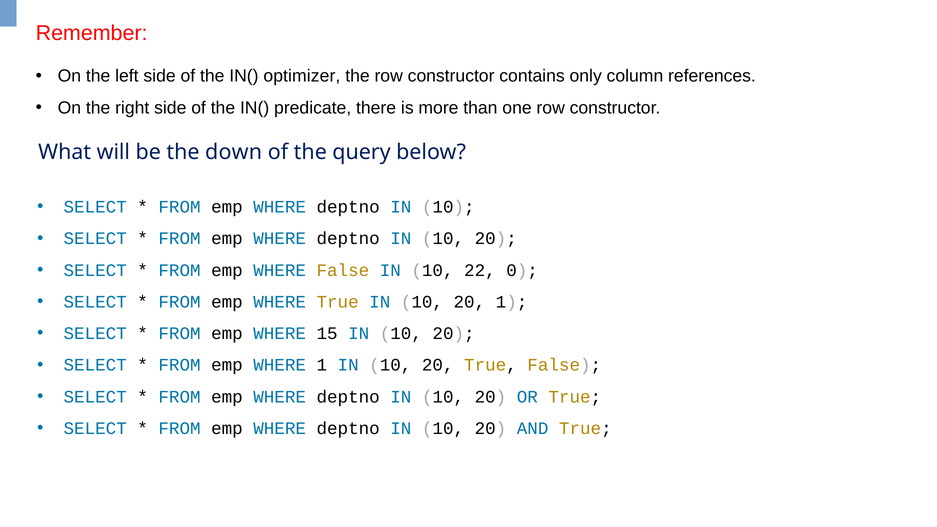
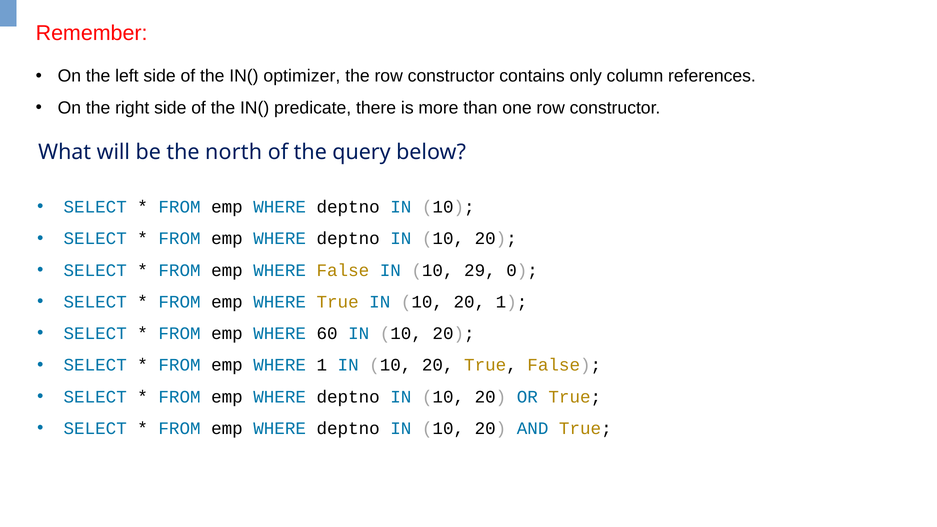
down: down -> north (234, 152)
22: 22 -> 29 (480, 270)
15: 15 -> 60 (327, 334)
